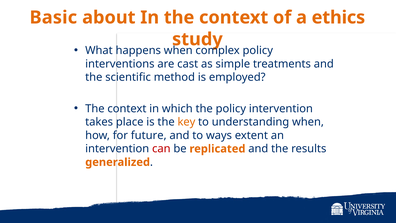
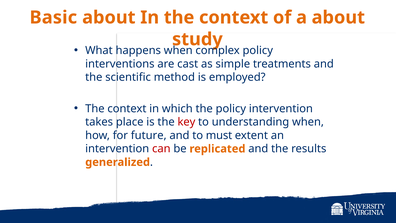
a ethics: ethics -> about (338, 17)
key colour: orange -> red (186, 122)
ways: ways -> must (219, 135)
